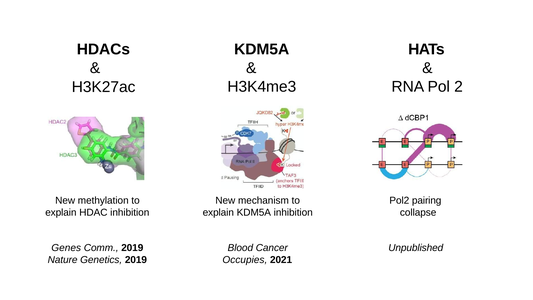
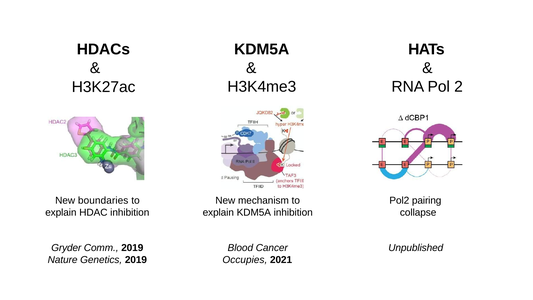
methylation: methylation -> boundaries (103, 200)
Genes: Genes -> Gryder (66, 248)
